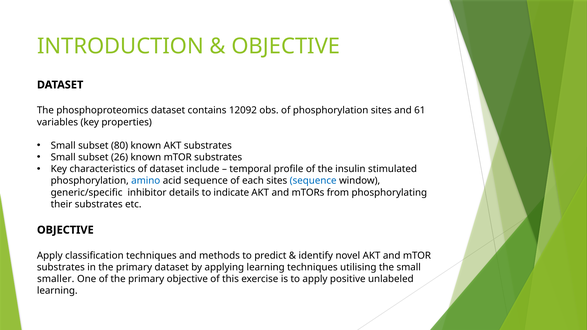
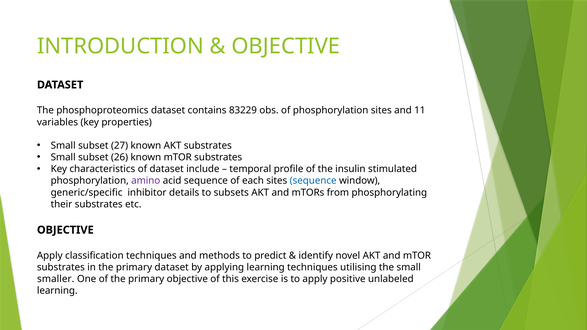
12092: 12092 -> 83229 (243, 110)
61: 61 -> 11 (420, 110)
80: 80 -> 27 (120, 146)
amino colour: blue -> purple (146, 181)
indicate: indicate -> subsets (231, 193)
